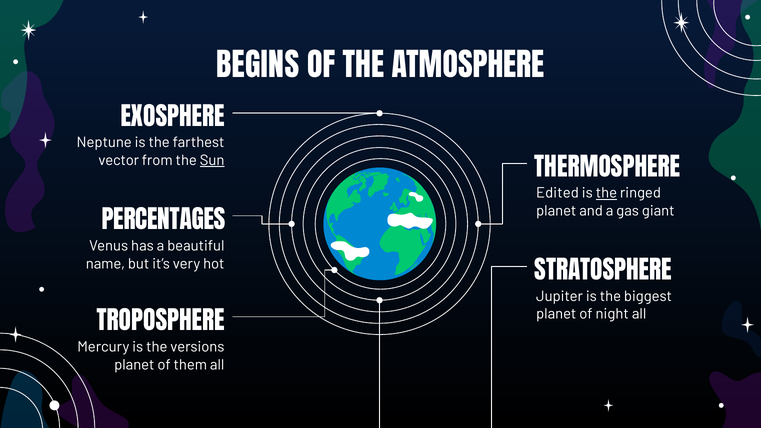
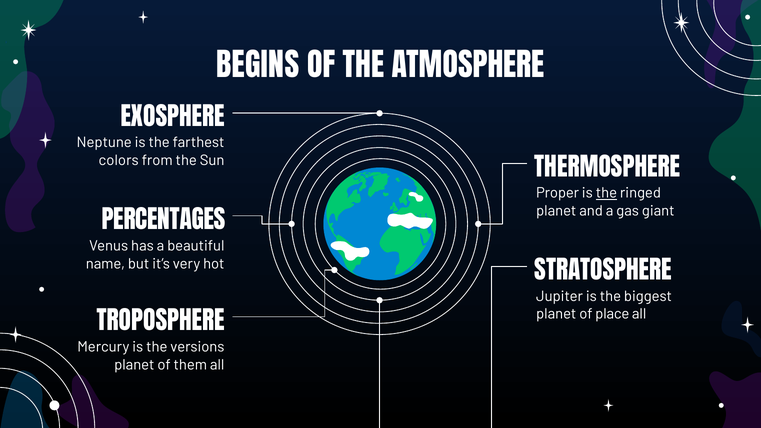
vector: vector -> colors (119, 160)
Sun underline: present -> none (212, 160)
Edited: Edited -> Proper (558, 193)
night: night -> place (612, 314)
